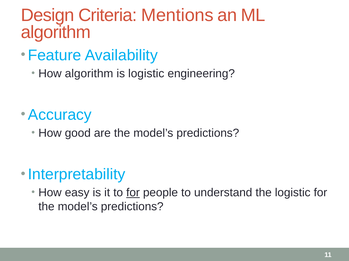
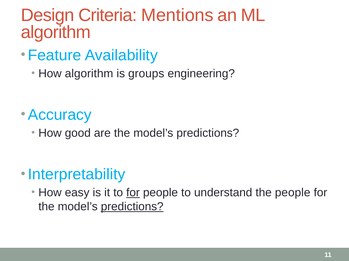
is logistic: logistic -> groups (146, 74)
the logistic: logistic -> people (293, 193)
predictions underline: none -> present (132, 207)
